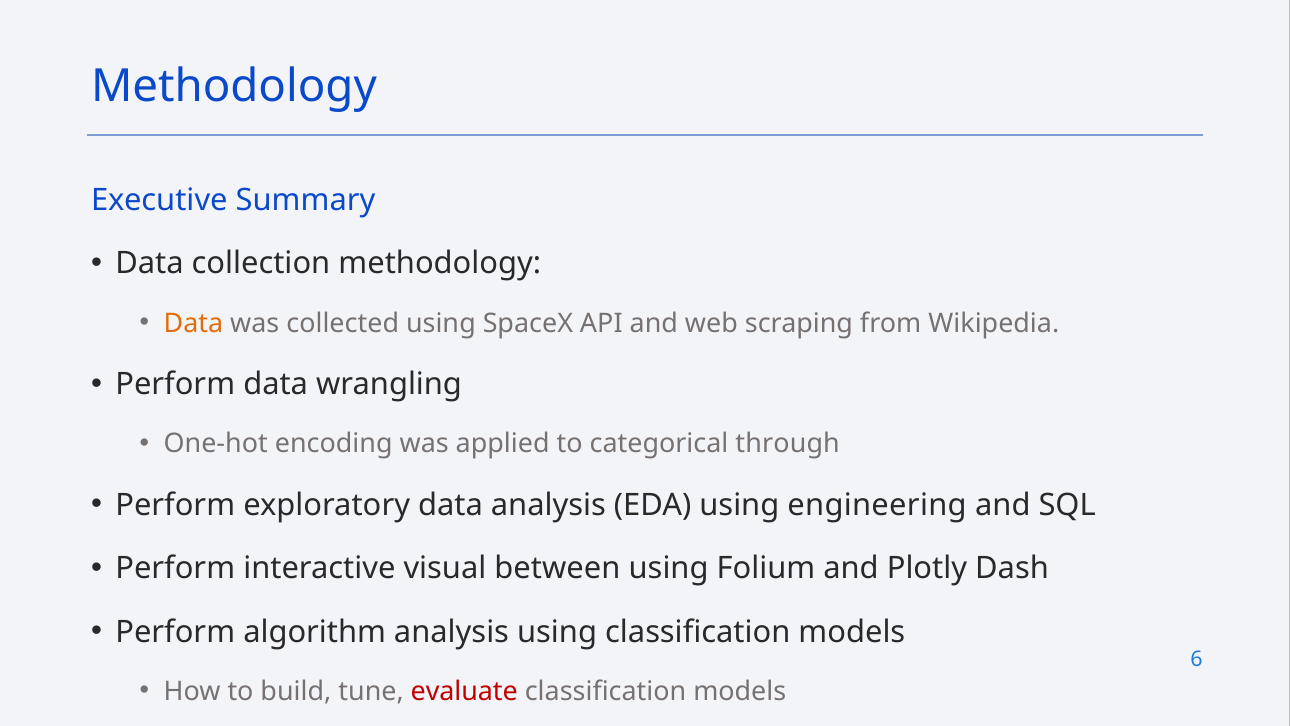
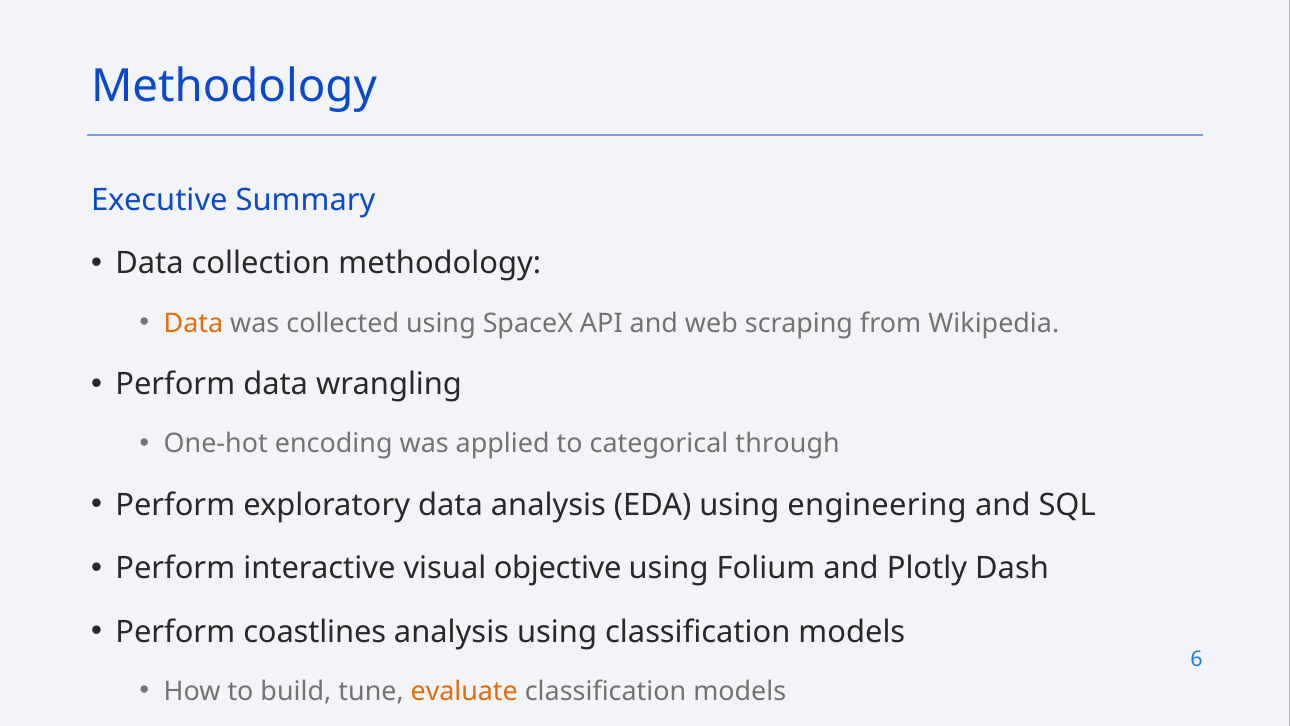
between: between -> objective (558, 568)
algorithm: algorithm -> coastlines (315, 632)
evaluate colour: red -> orange (464, 691)
